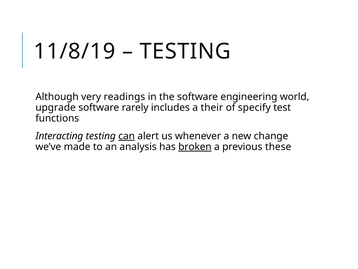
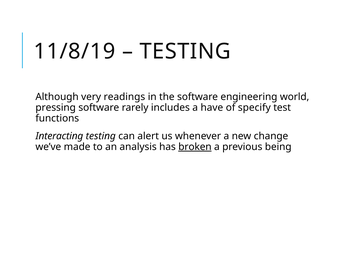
upgrade: upgrade -> pressing (56, 107)
their: their -> have (212, 107)
can underline: present -> none (127, 136)
these: these -> being (278, 147)
